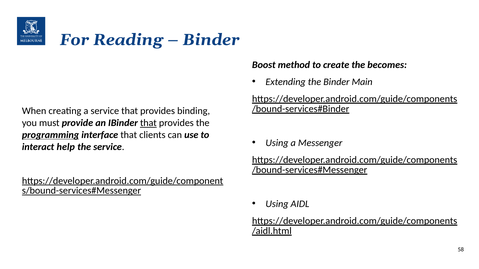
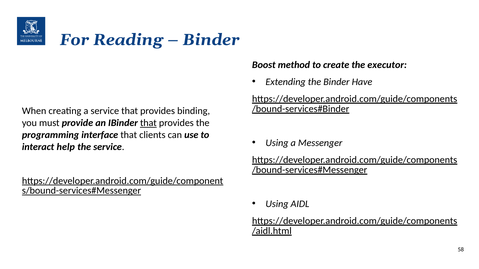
becomes: becomes -> executor (387, 65)
Main: Main -> Have (362, 82)
programming underline: present -> none (51, 135)
